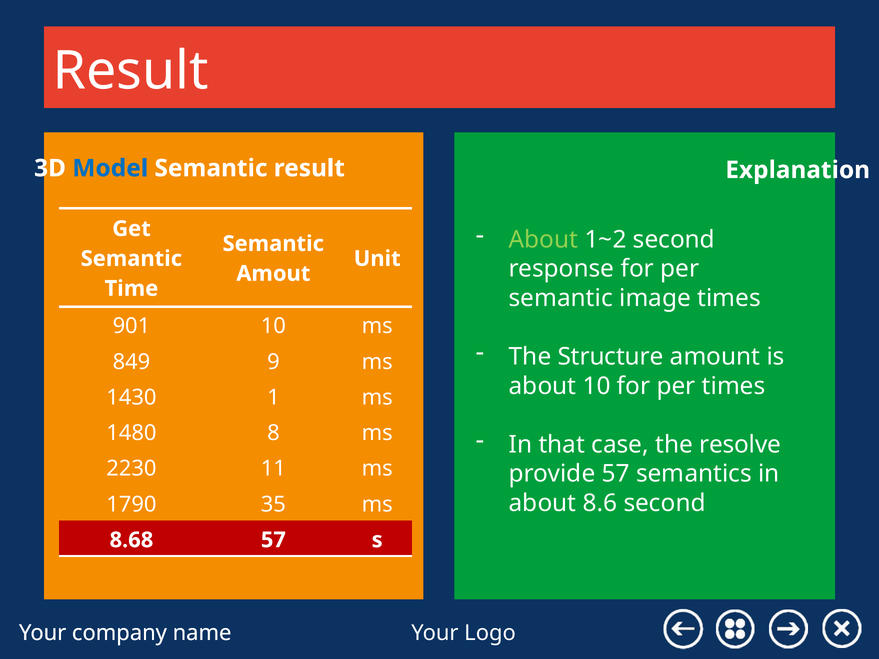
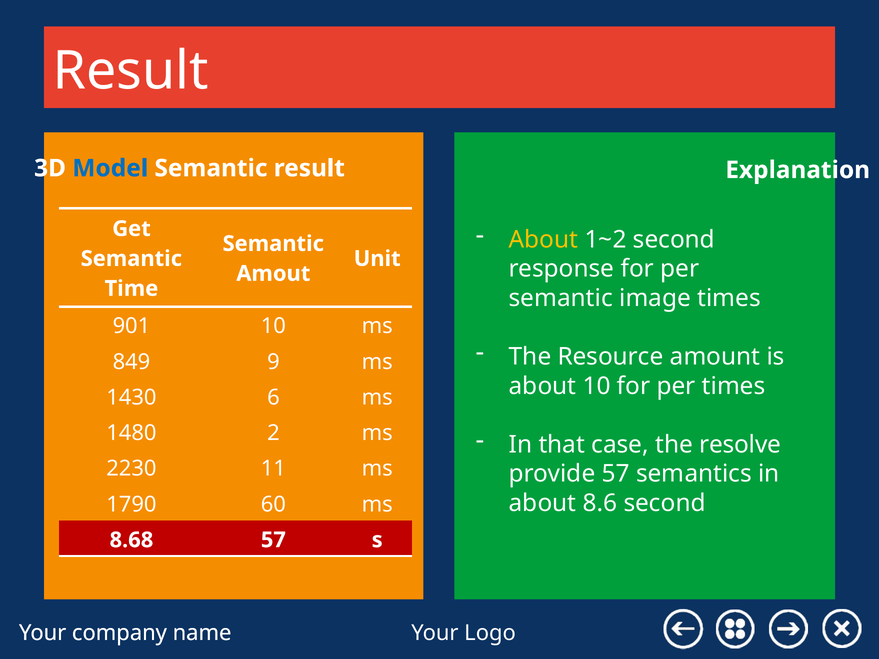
About colour: light green -> yellow (543, 240)
Structure: Structure -> Resource (611, 357)
1: 1 -> 6 (273, 398)
8: 8 -> 2 (273, 433)
35: 35 -> 60 (273, 505)
